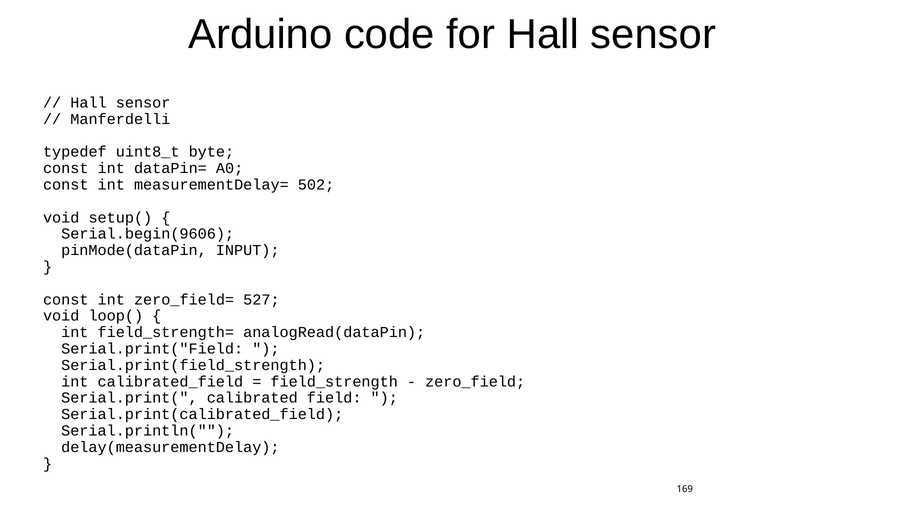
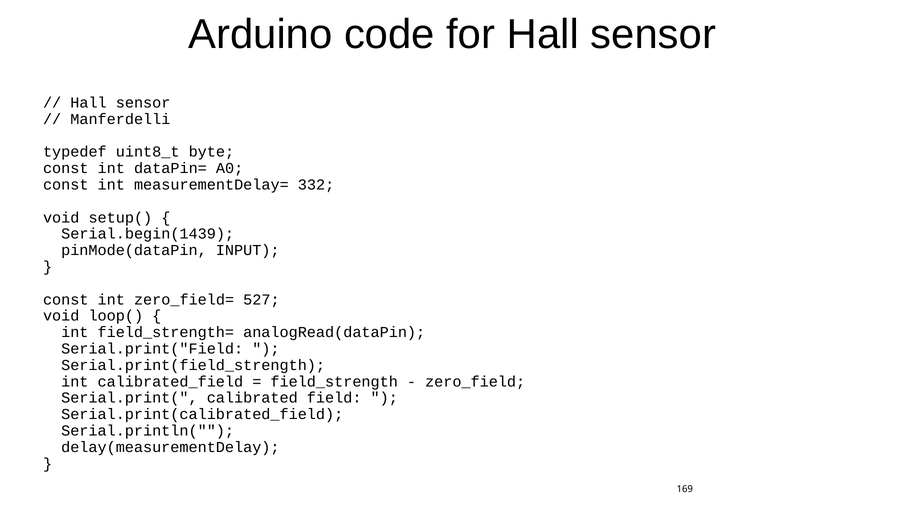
502: 502 -> 332 (316, 185)
Serial.begin(9606: Serial.begin(9606 -> Serial.begin(1439 (148, 234)
